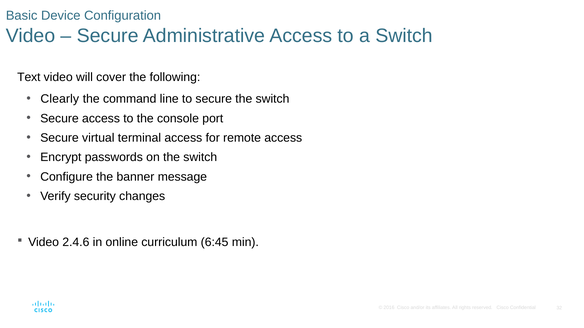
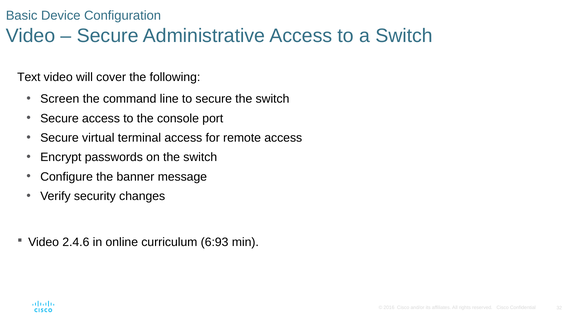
Clearly: Clearly -> Screen (60, 99)
6:45: 6:45 -> 6:93 (215, 243)
